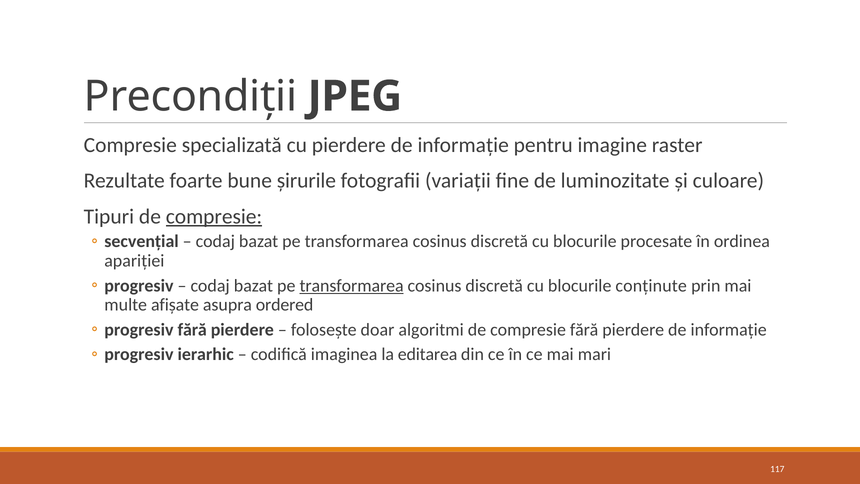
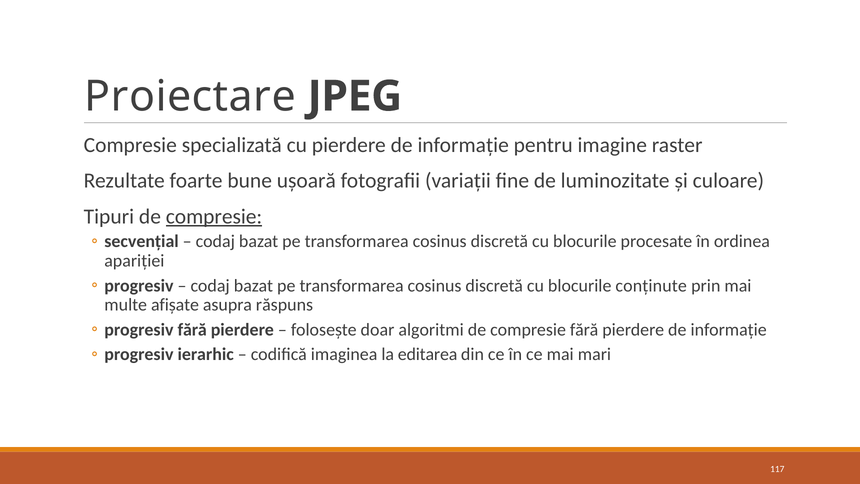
Precondiții: Precondiții -> Proiectare (190, 96)
șirurile: șirurile -> ușoară (306, 181)
transformarea underline: present -> none (352, 285)
ordered: ordered -> răspuns (284, 305)
